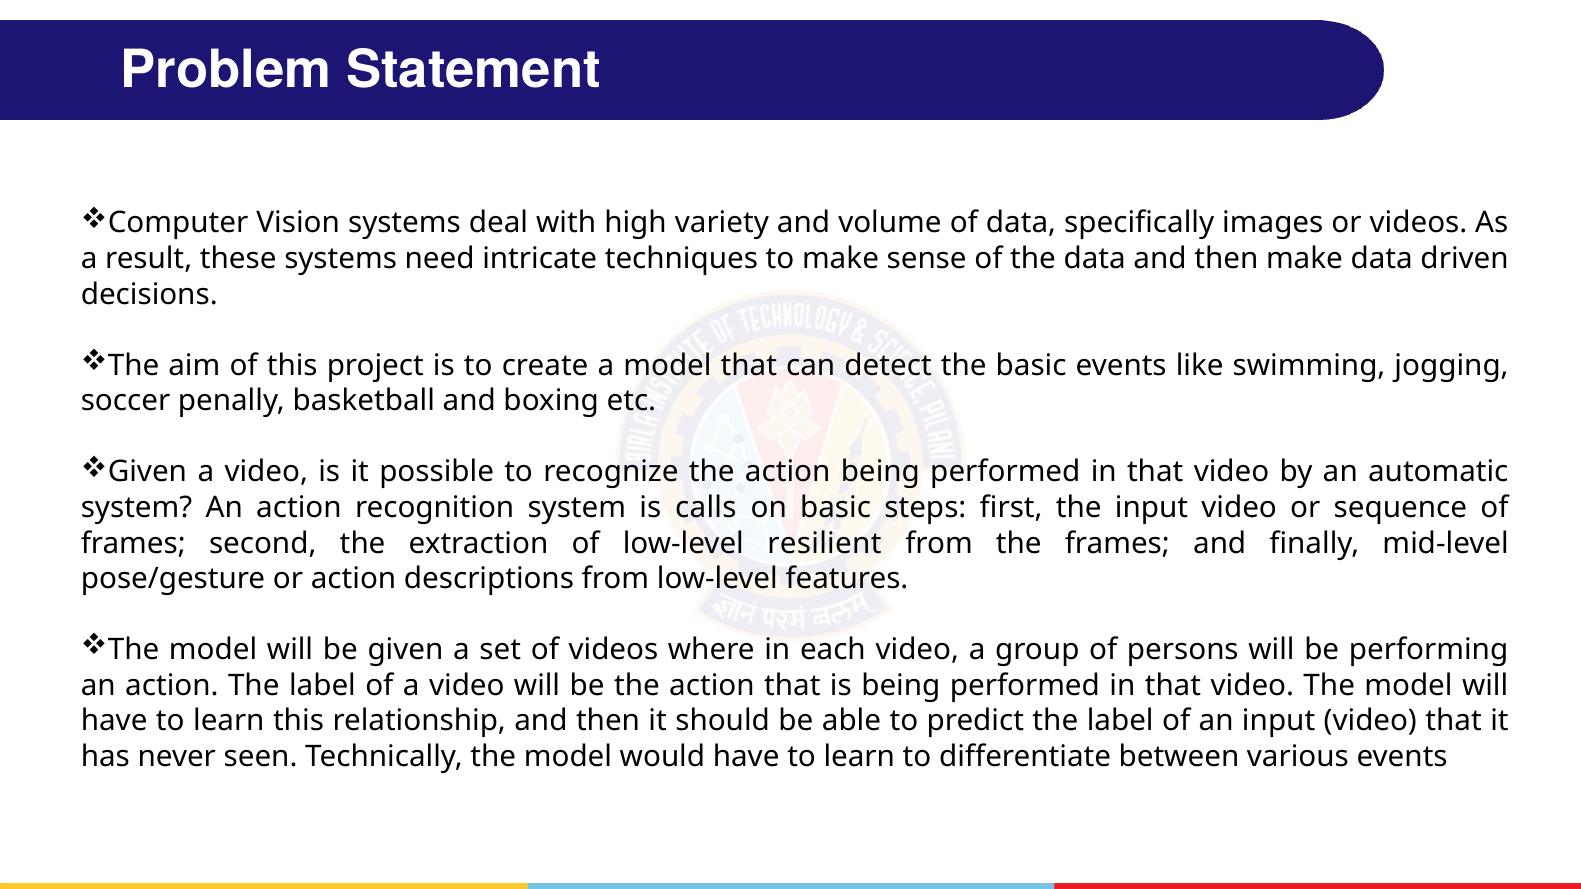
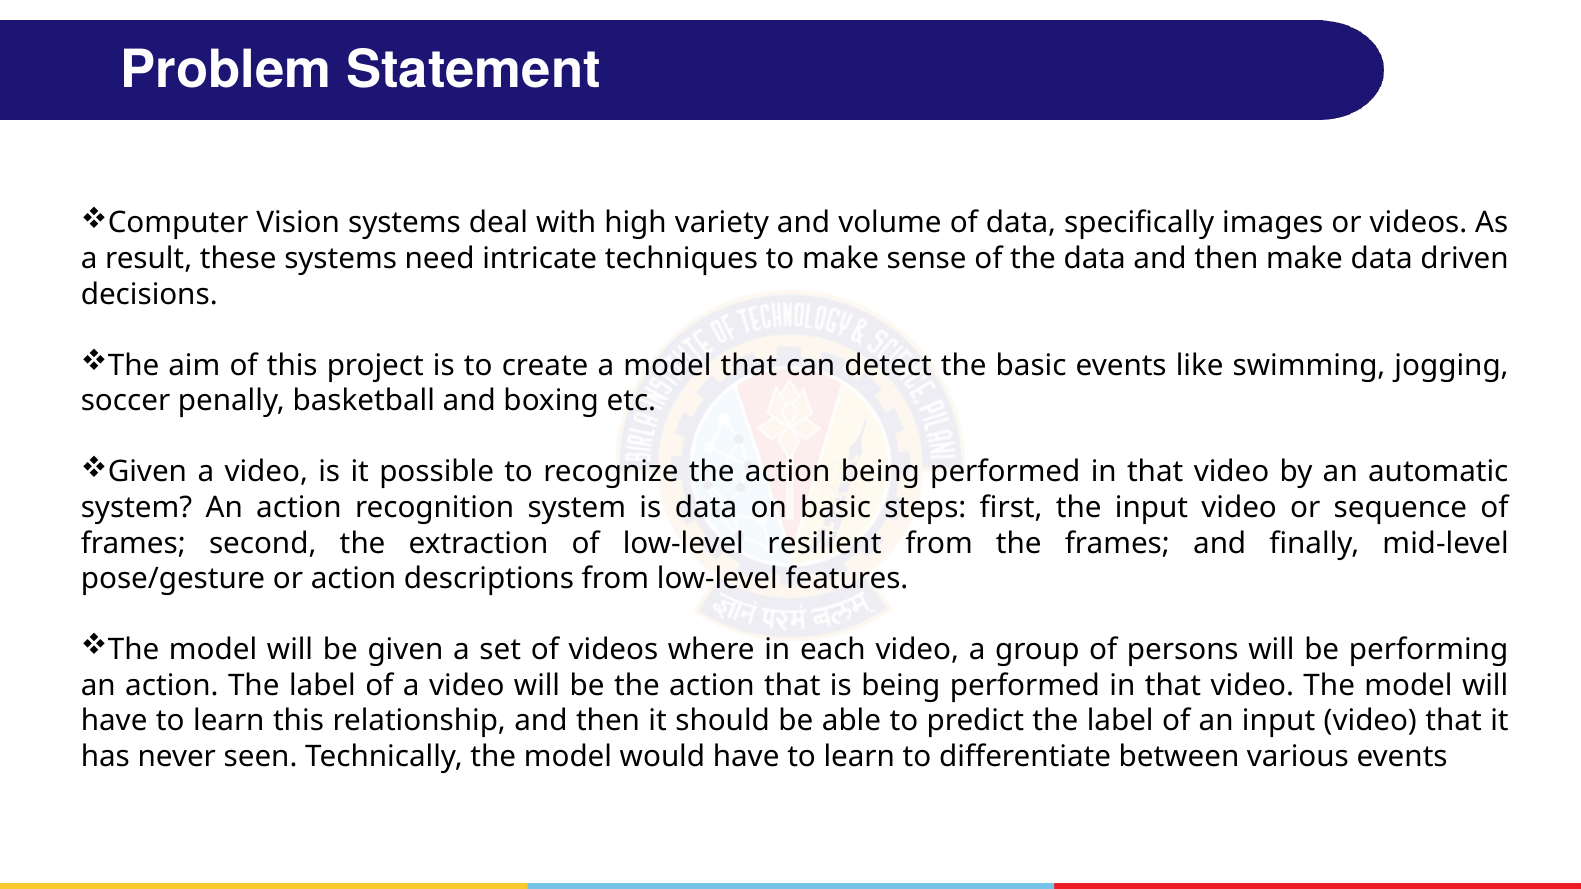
is calls: calls -> data (706, 508)
